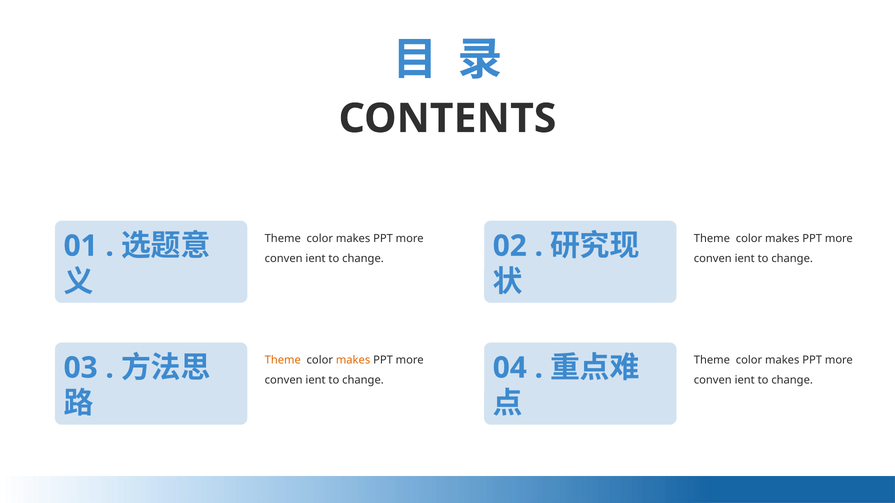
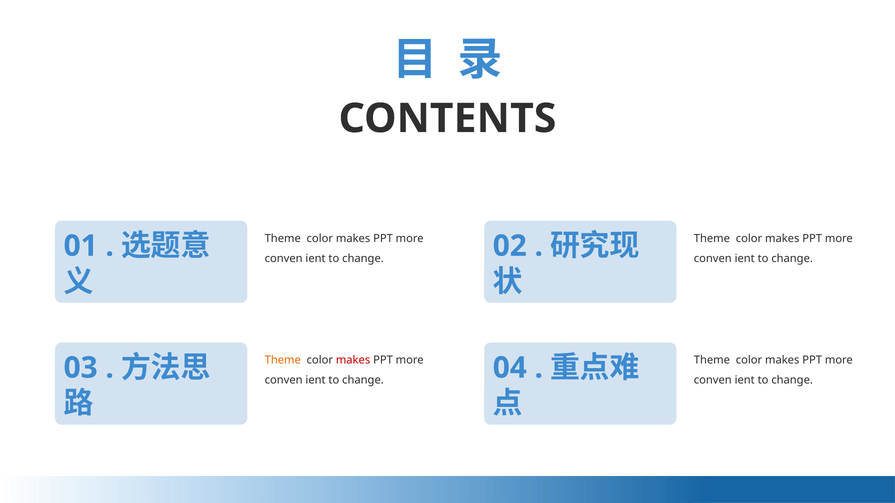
makes colour: orange -> red (353, 361)
